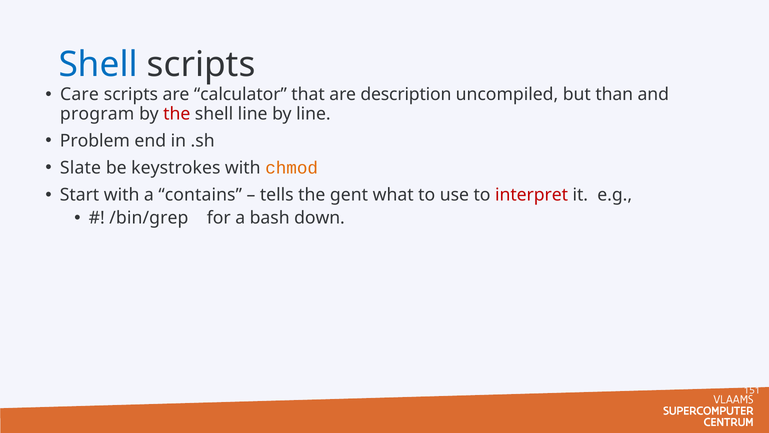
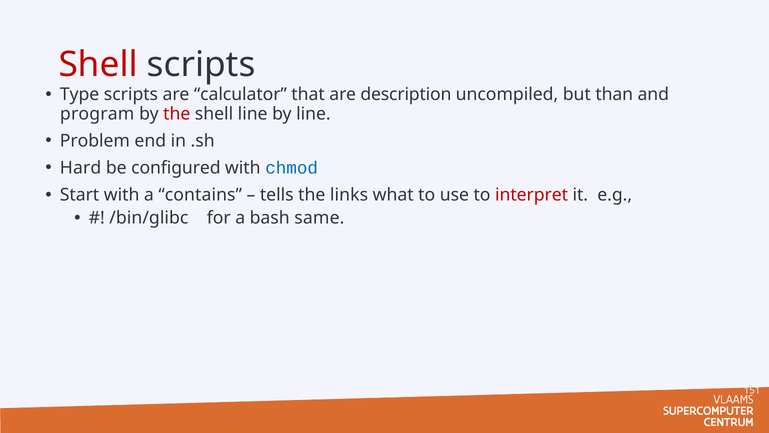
Shell colour: blue -> red (98, 65)
Care: Care -> Type (80, 95)
Slate: Slate -> Hard (81, 168)
keystrokes: keystrokes -> configured (176, 168)
chmod colour: orange -> blue (292, 168)
gent: gent -> links (349, 195)
/bin/grep: /bin/grep -> /bin/glibc (149, 218)
down: down -> same (319, 218)
